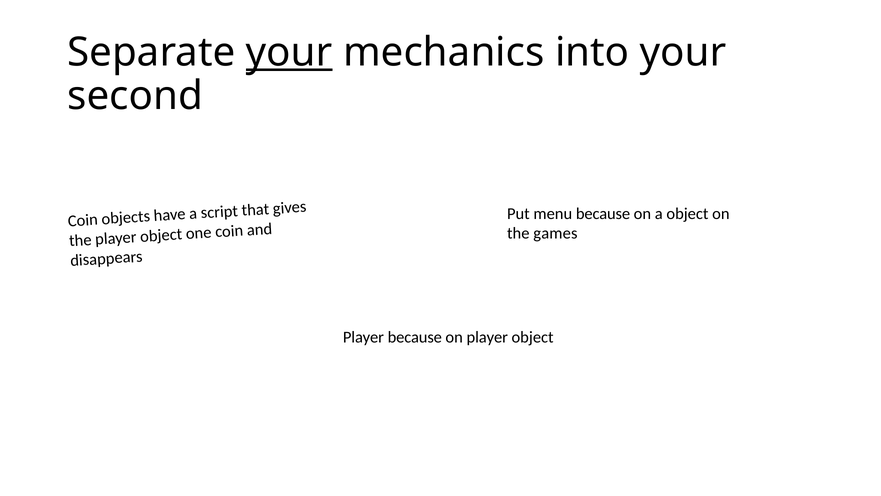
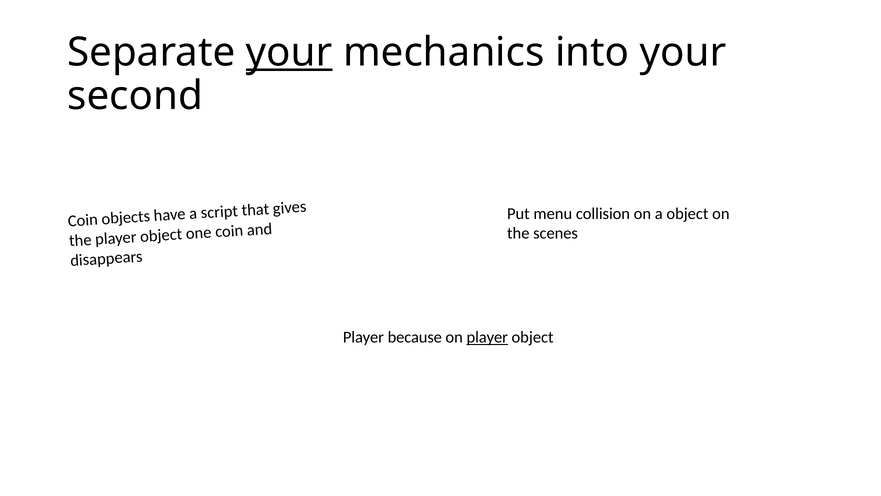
menu because: because -> collision (603, 213)
games: games -> scenes (556, 233)
player underline: none -> present (487, 337)
